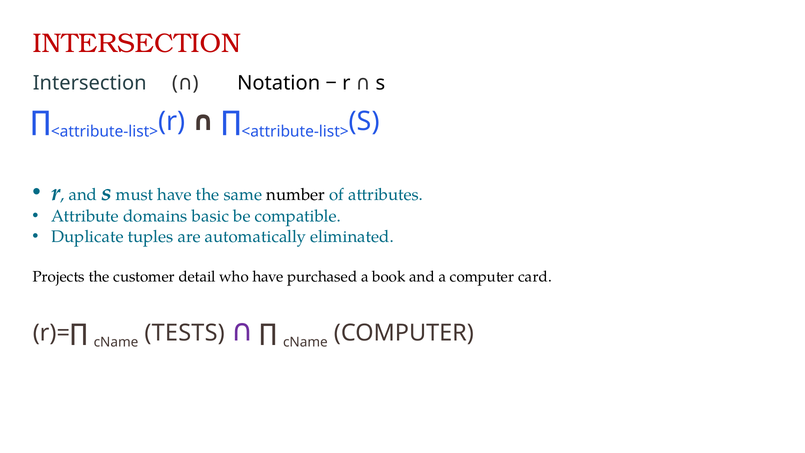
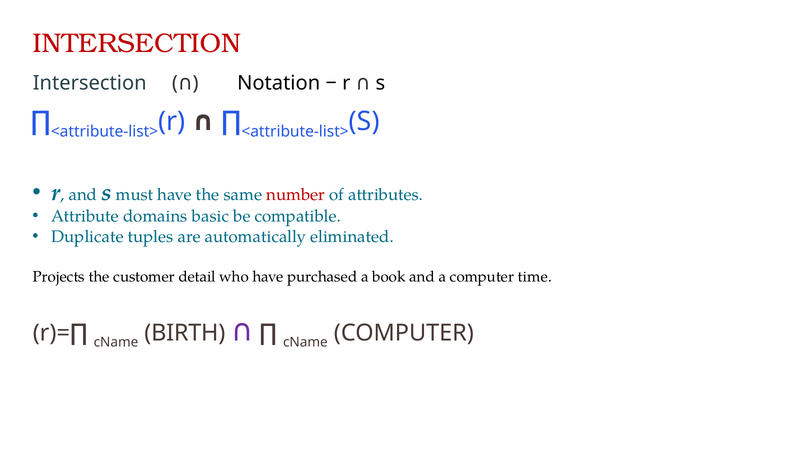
number colour: black -> red (296, 195)
card: card -> time (535, 277)
TESTS: TESTS -> BIRTH (185, 333)
